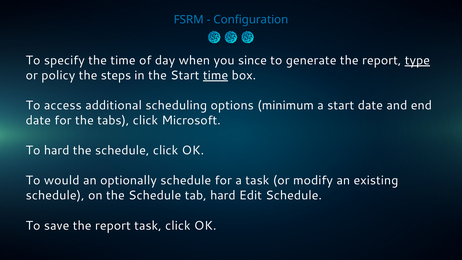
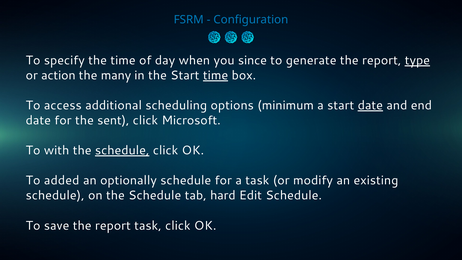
policy: policy -> action (58, 75)
steps: steps -> many (116, 75)
date underline: none -> present (370, 105)
tabs: tabs -> sent (113, 120)
To hard: hard -> with (57, 150)
schedule underline: none -> present (122, 150)
would: would -> added (62, 180)
